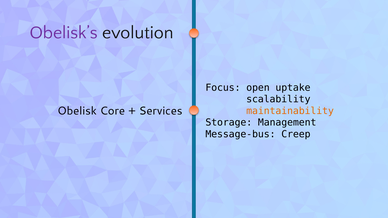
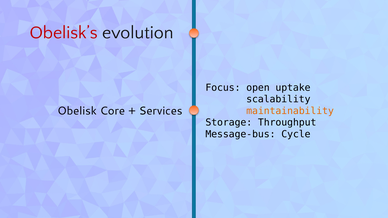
Obelisk’s colour: purple -> red (64, 33)
Management: Management -> Throughput (287, 123)
Creep: Creep -> Cycle (296, 134)
